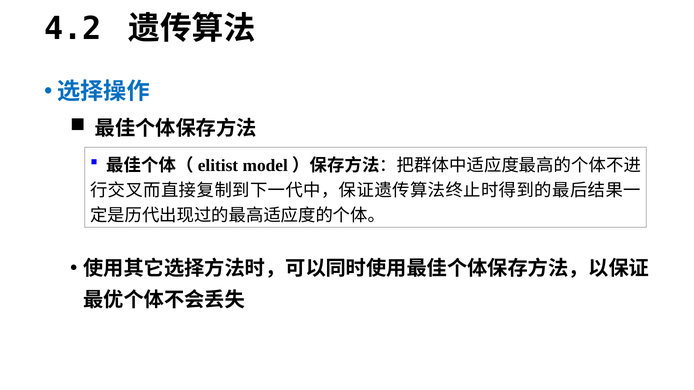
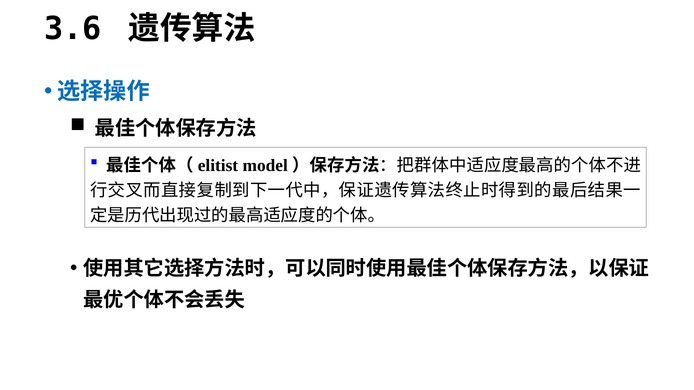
4.2: 4.2 -> 3.6 (73, 29)
